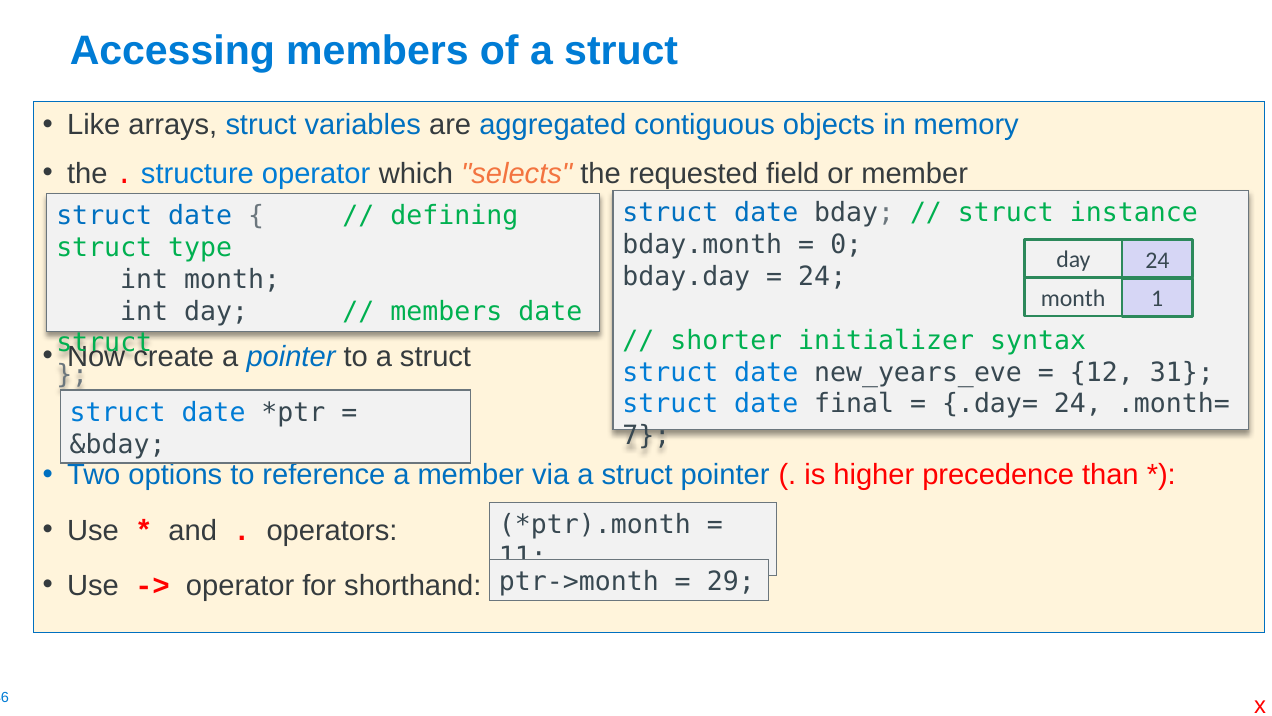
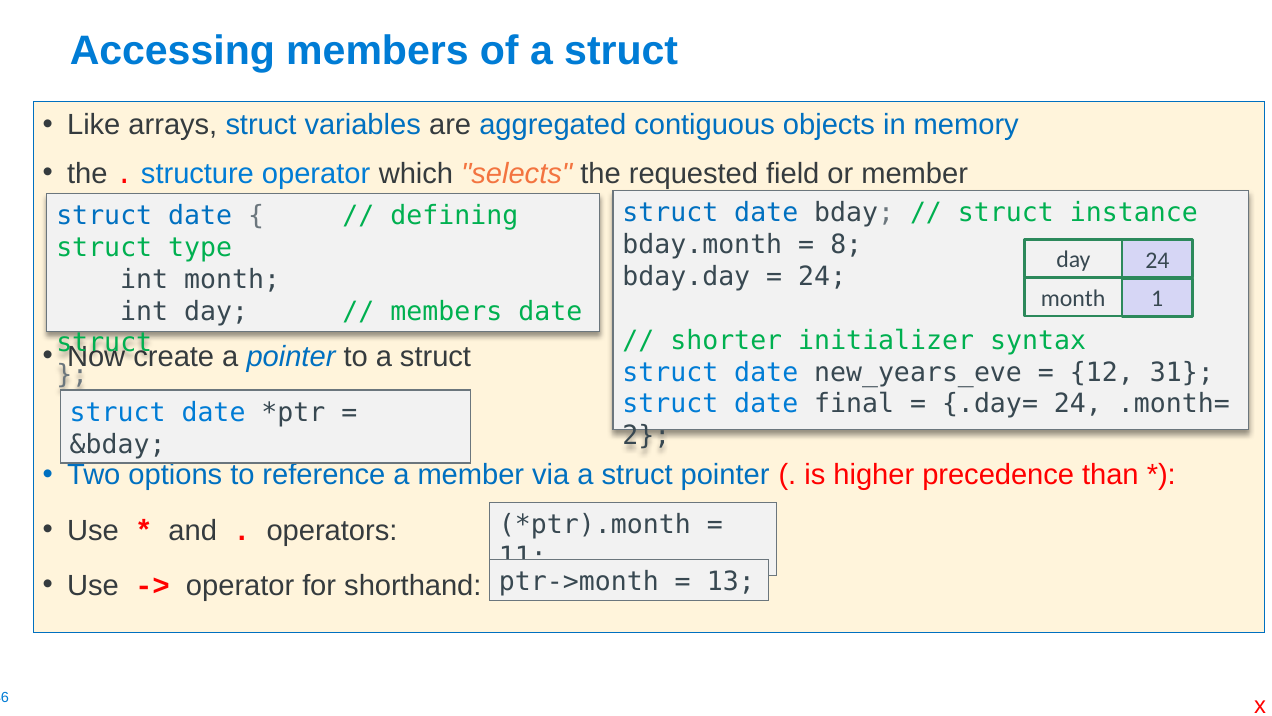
0: 0 -> 8 (846, 245)
7: 7 -> 2 (646, 436)
29: 29 -> 13 (731, 582)
